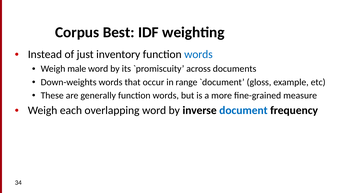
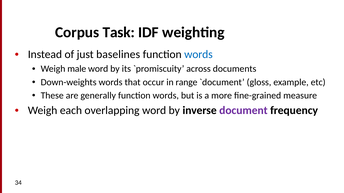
Best: Best -> Task (119, 32)
inventory: inventory -> baselines (118, 55)
document colour: blue -> purple (243, 111)
